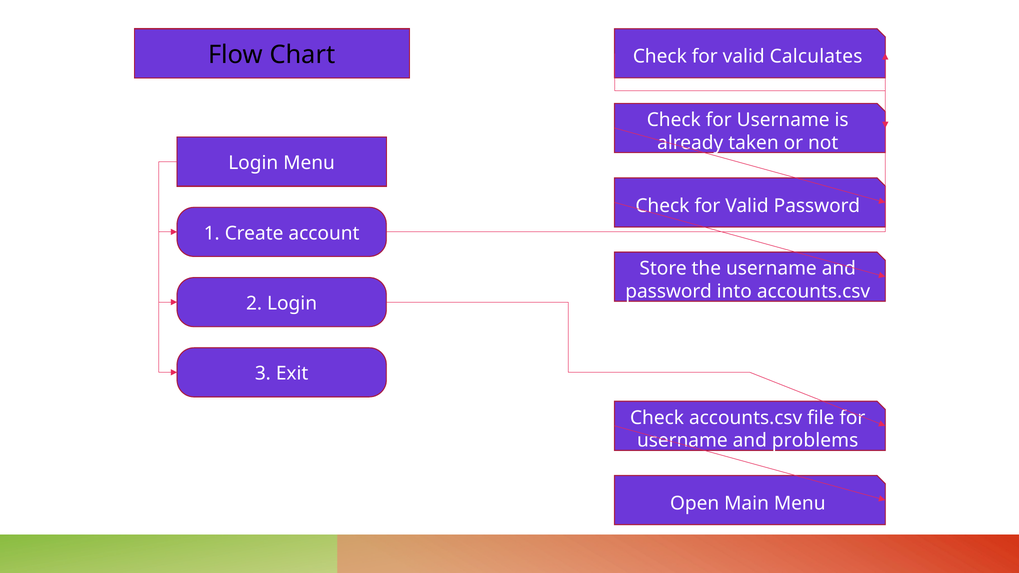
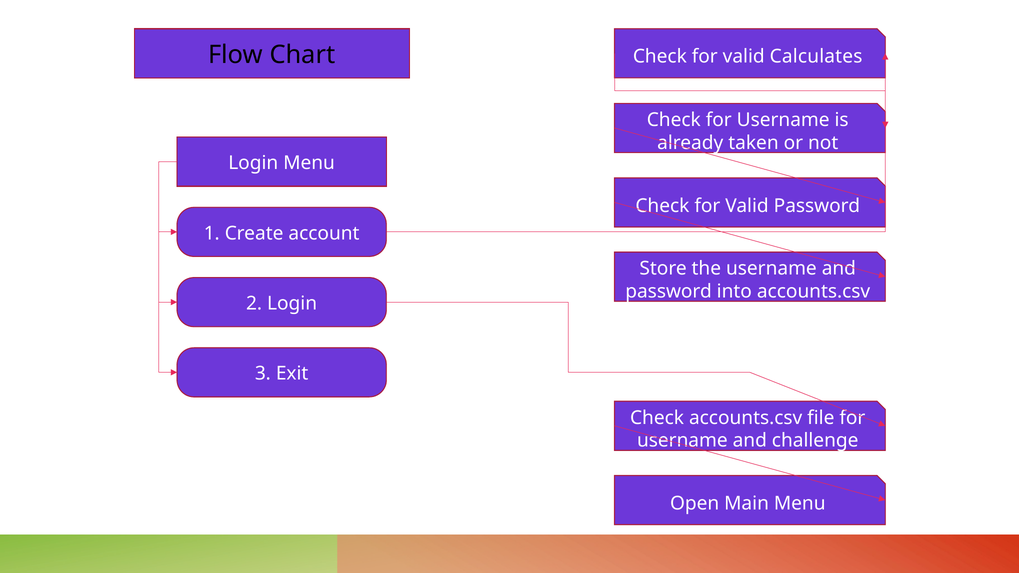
problems: problems -> challenge (815, 441)
